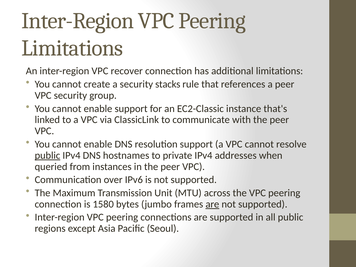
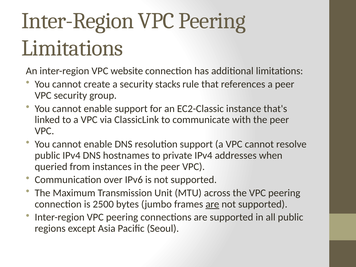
recover: recover -> website (127, 71)
public underline: present -> none (47, 155)
1580: 1580 -> 2500 (103, 204)
